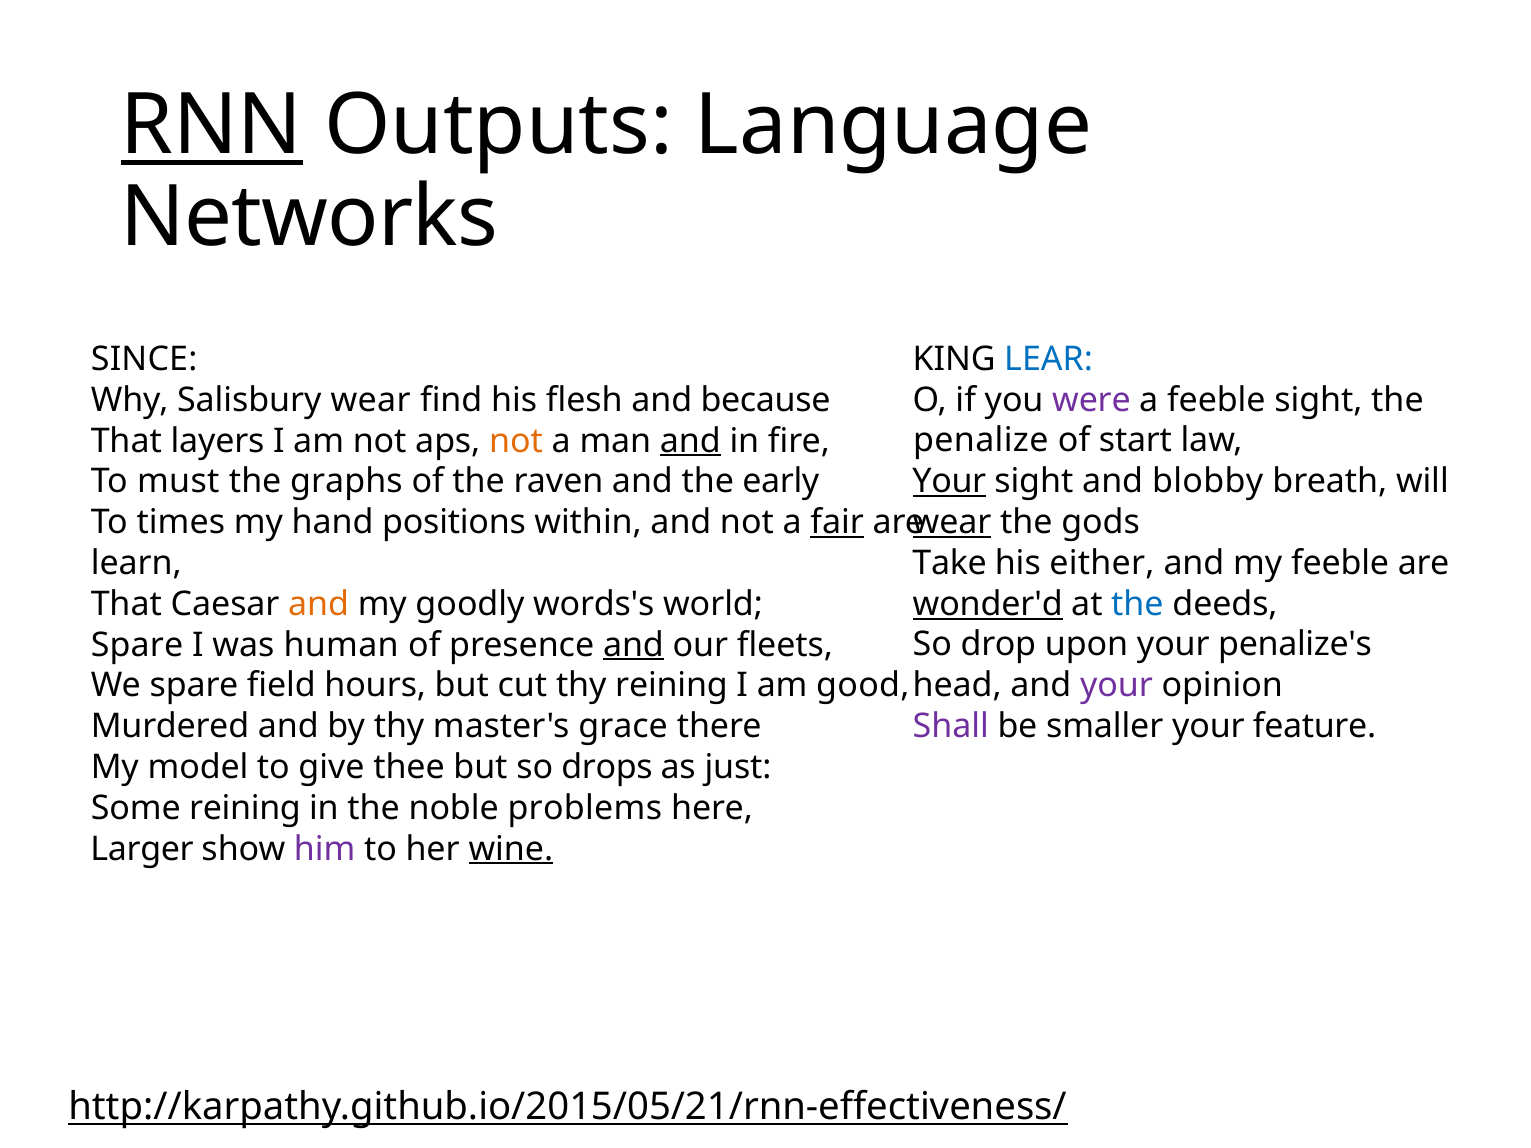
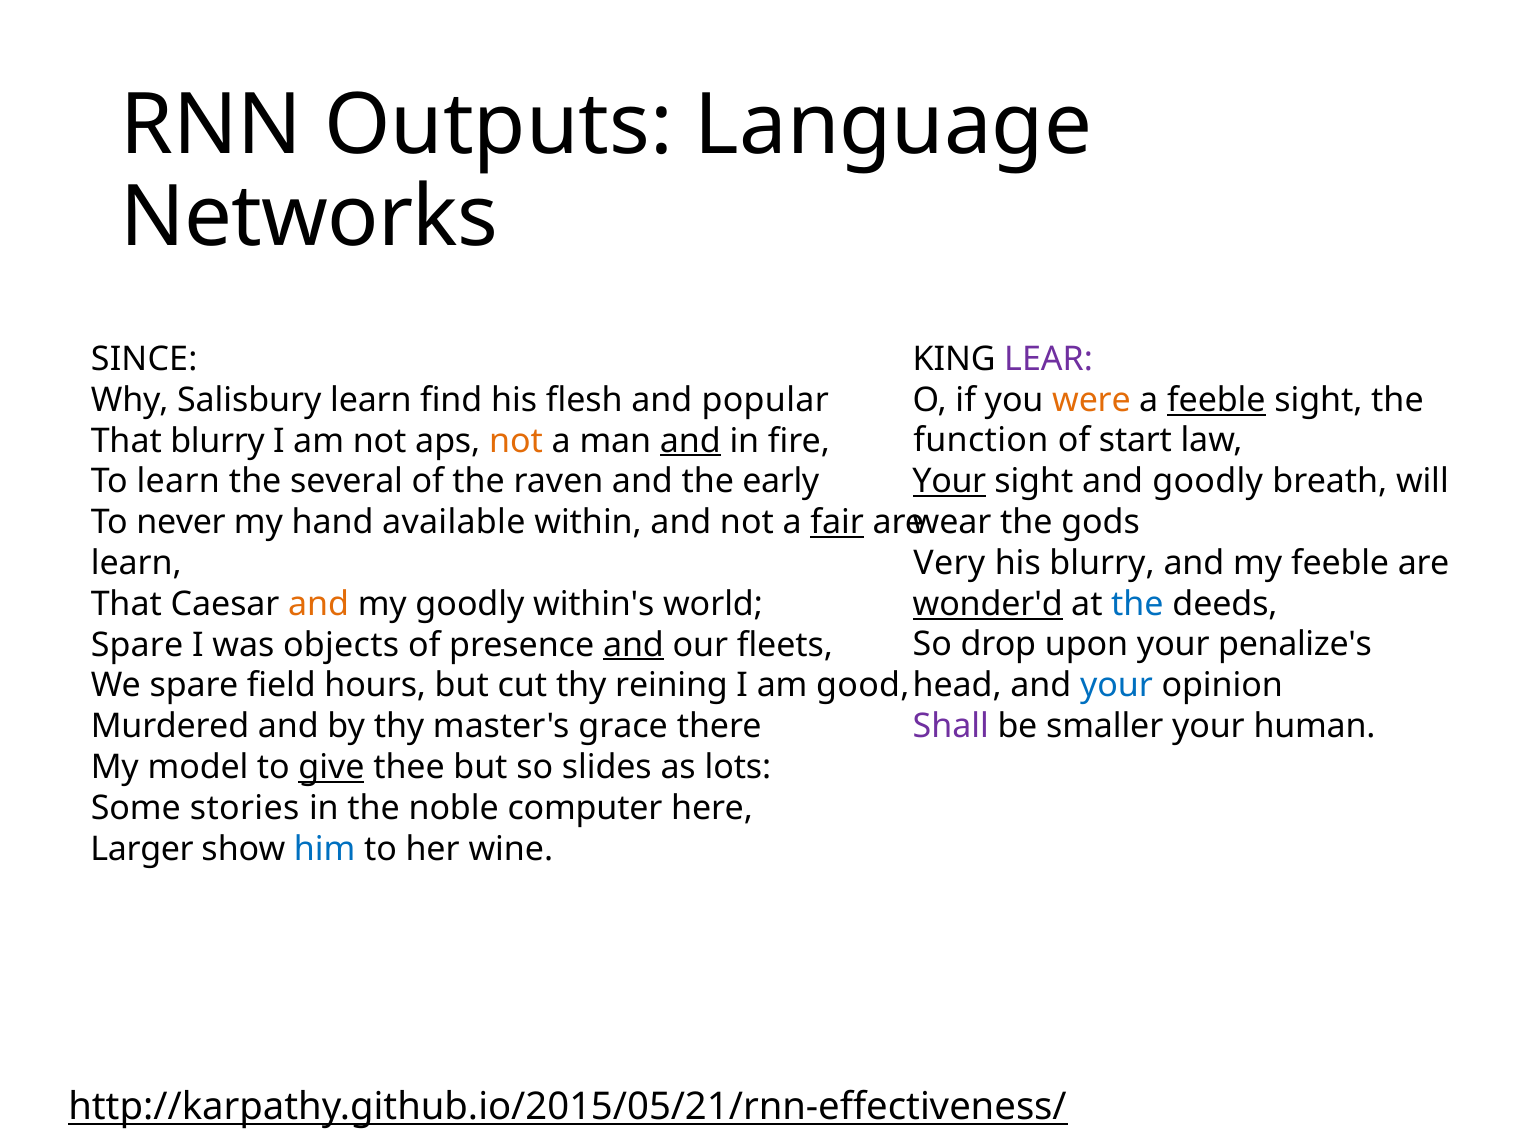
RNN underline: present -> none (212, 126)
LEAR colour: blue -> purple (1049, 359)
were colour: purple -> orange (1091, 400)
feeble underline: none -> present (1216, 400)
Salisbury wear: wear -> learn (371, 400)
because: because -> popular (765, 400)
penalize: penalize -> function (981, 441)
That layers: layers -> blurry (218, 441)
To must: must -> learn (178, 482)
graphs: graphs -> several (347, 482)
and blobby: blobby -> goodly (1208, 482)
times: times -> never (181, 523)
positions: positions -> available (454, 523)
wear underline: present -> none (952, 522)
Take: Take -> Very (949, 563)
his either: either -> blurry (1102, 563)
words's: words's -> within's (594, 604)
human: human -> objects (341, 645)
your colour: purple -> blue (1116, 686)
feature: feature -> human (1314, 726)
give underline: none -> present (331, 767)
drops: drops -> slides (607, 767)
just: just -> lots (738, 767)
Some reining: reining -> stories (245, 808)
problems: problems -> computer (585, 808)
him colour: purple -> blue (325, 849)
wine underline: present -> none (511, 849)
